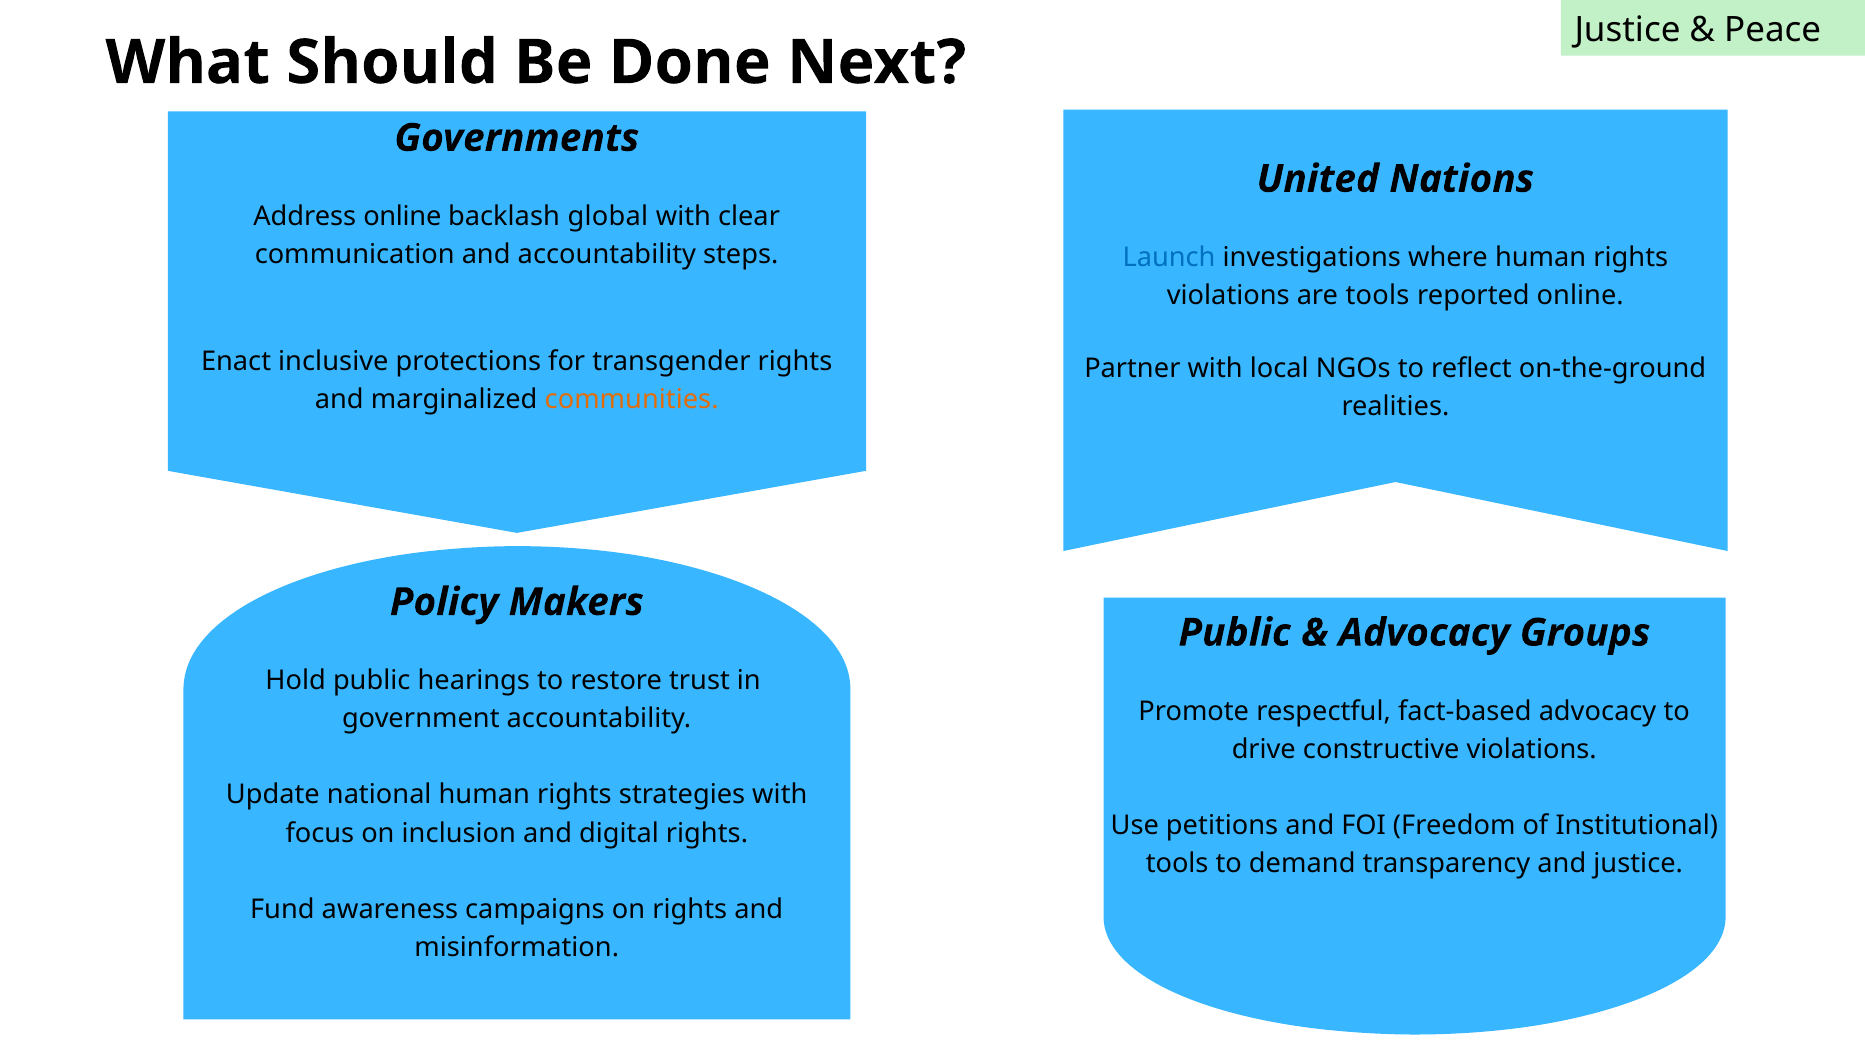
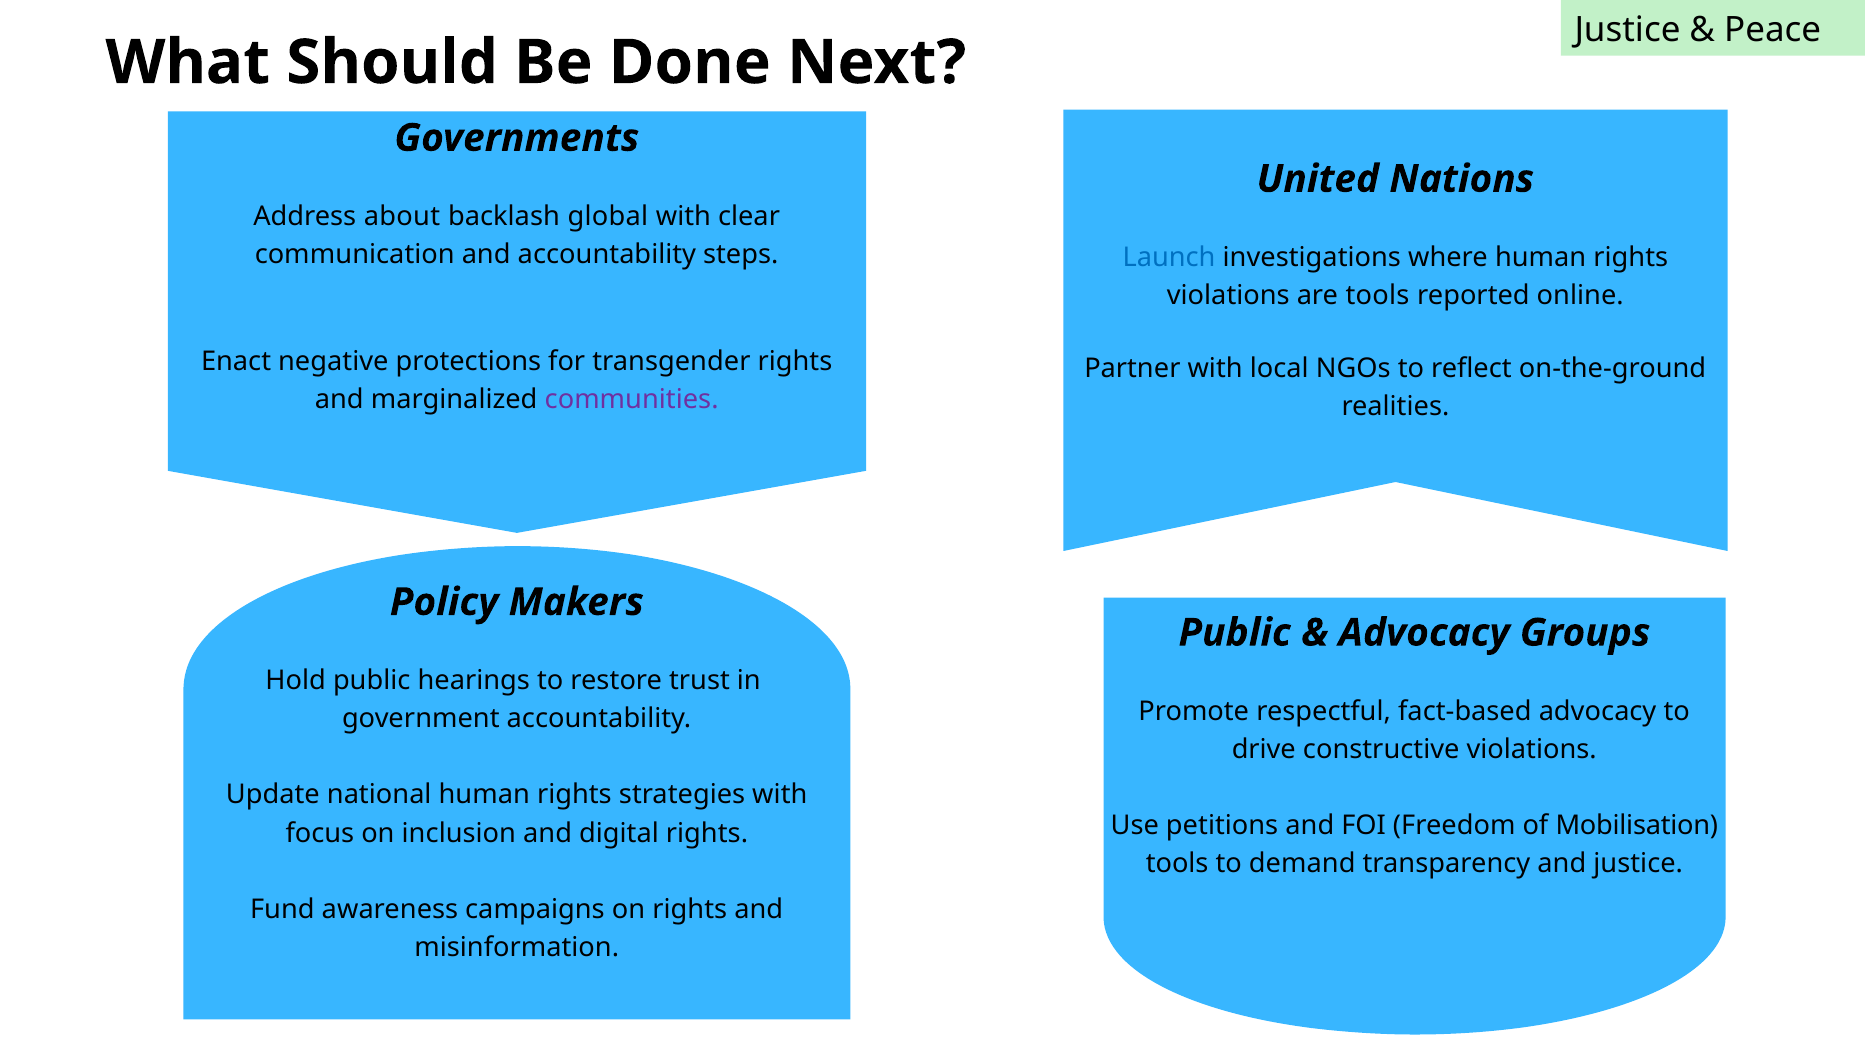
Address online: online -> about (402, 217)
inclusive: inclusive -> negative (333, 362)
communities colour: orange -> purple (632, 400)
Institutional: Institutional -> Mobilisation (1637, 826)
